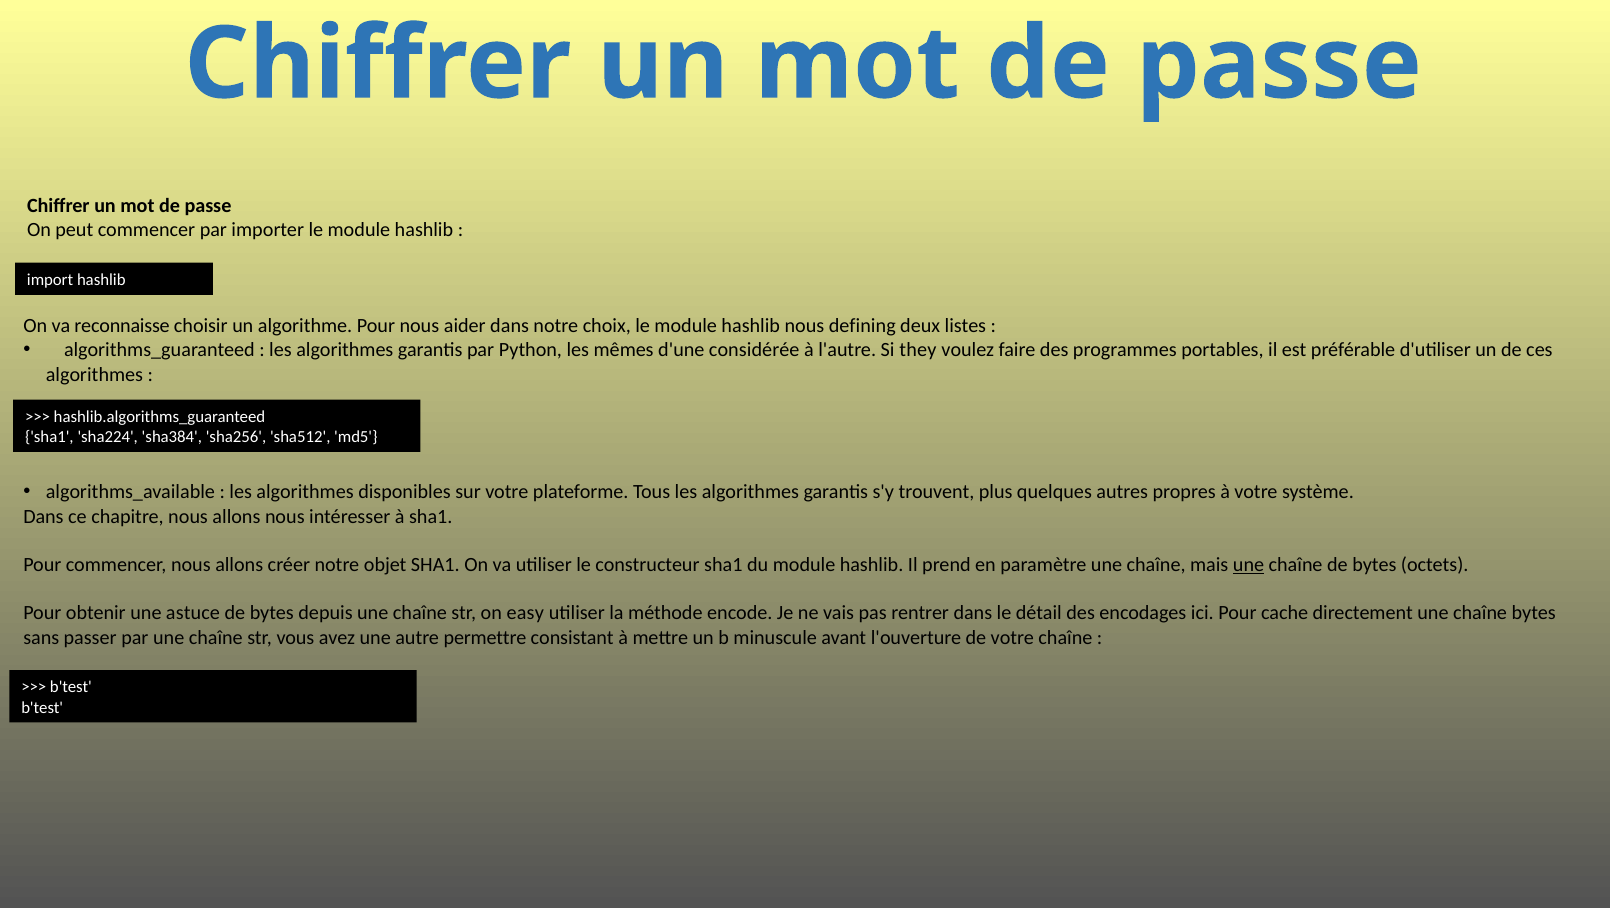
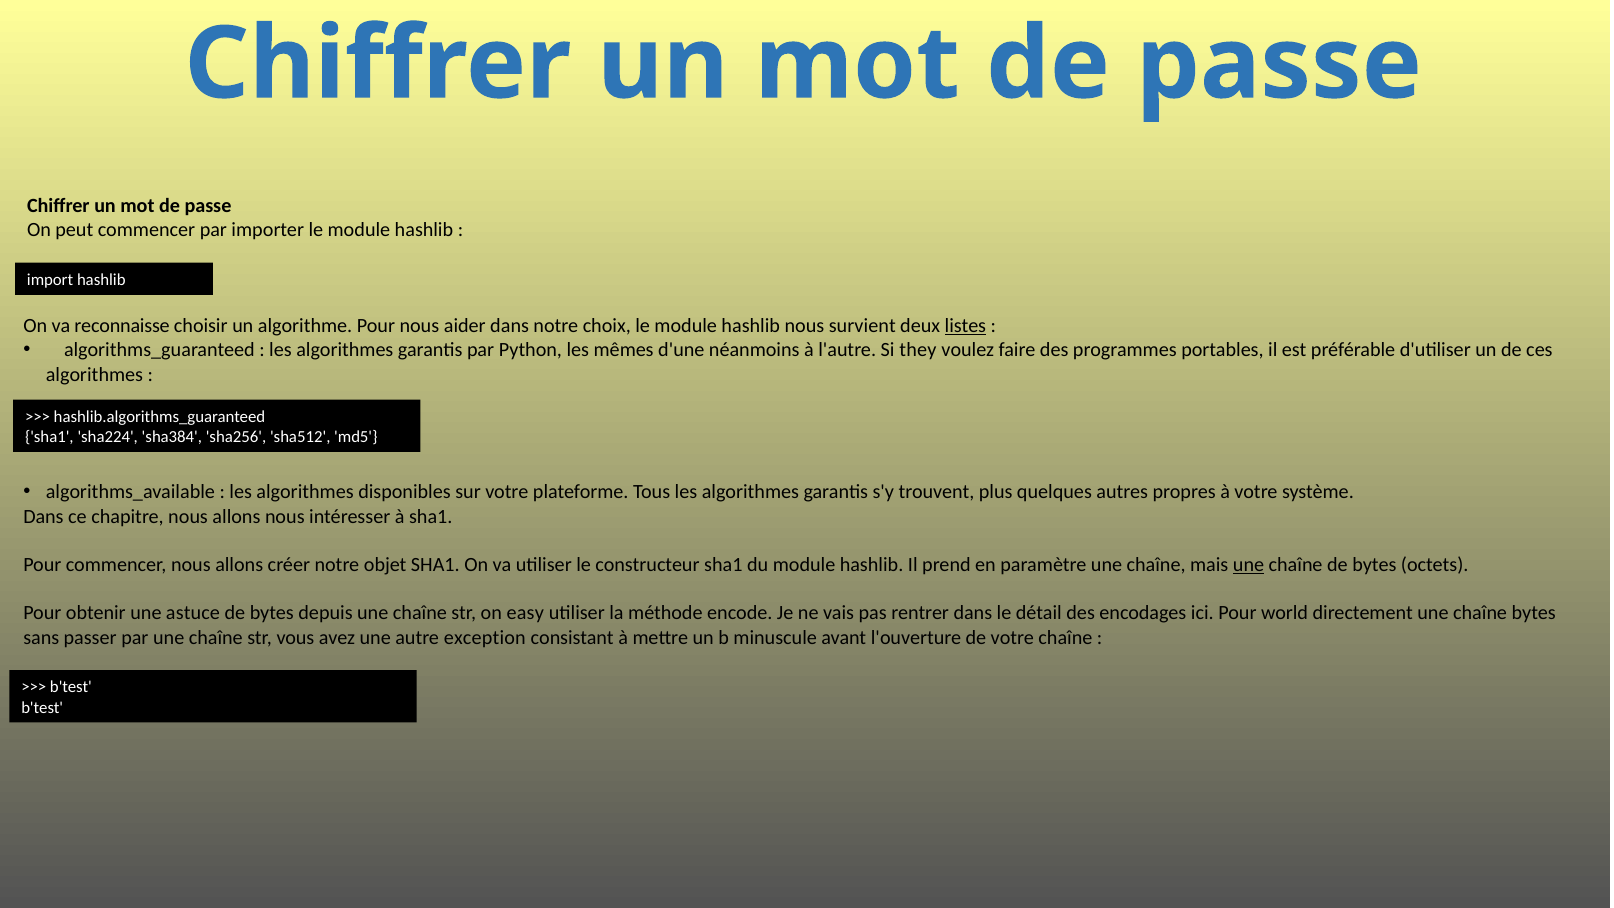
defining: defining -> survient (862, 326)
listes underline: none -> present (965, 326)
considérée: considérée -> néanmoins (754, 350)
cache: cache -> world (1285, 613)
permettre: permettre -> exception (485, 637)
